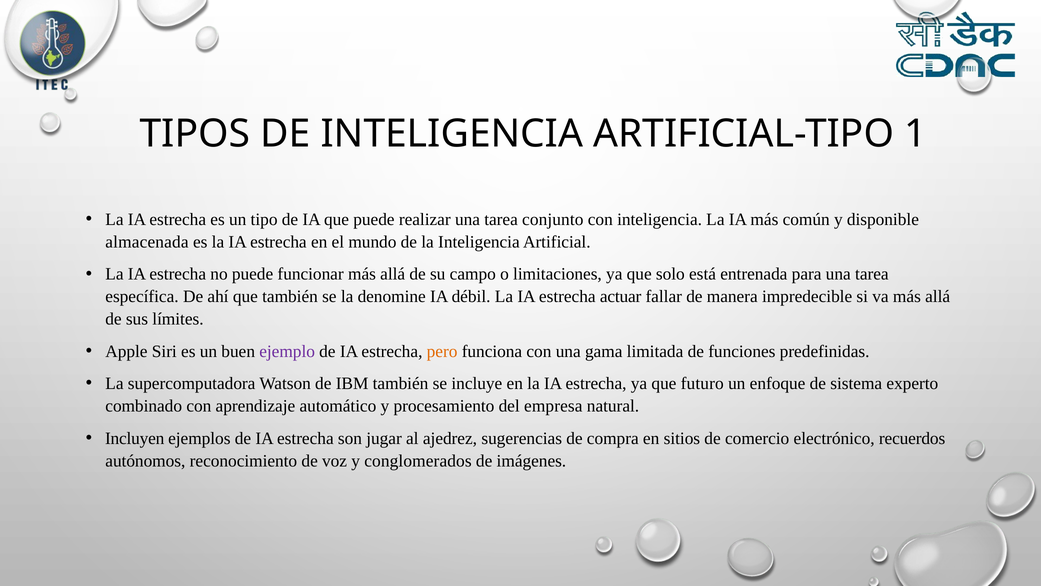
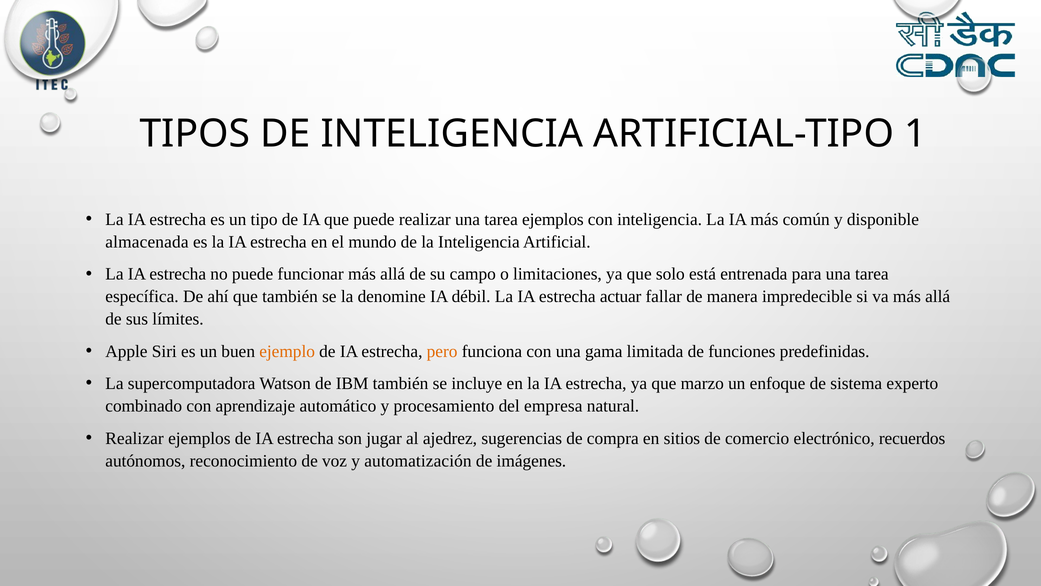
tarea conjunto: conjunto -> ejemplos (553, 219)
ejemplo colour: purple -> orange (287, 351)
futuro: futuro -> marzo (702, 383)
Incluyen: Incluyen -> Realizar (135, 438)
conglomerados: conglomerados -> automatización (418, 460)
